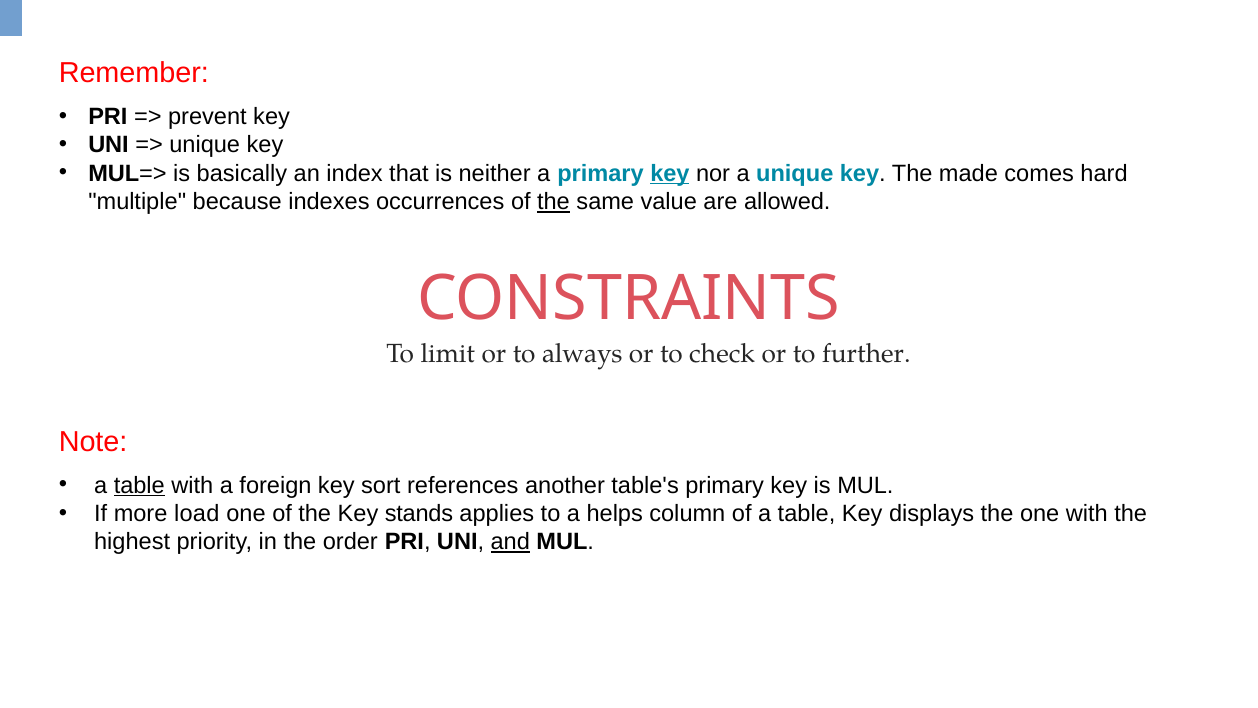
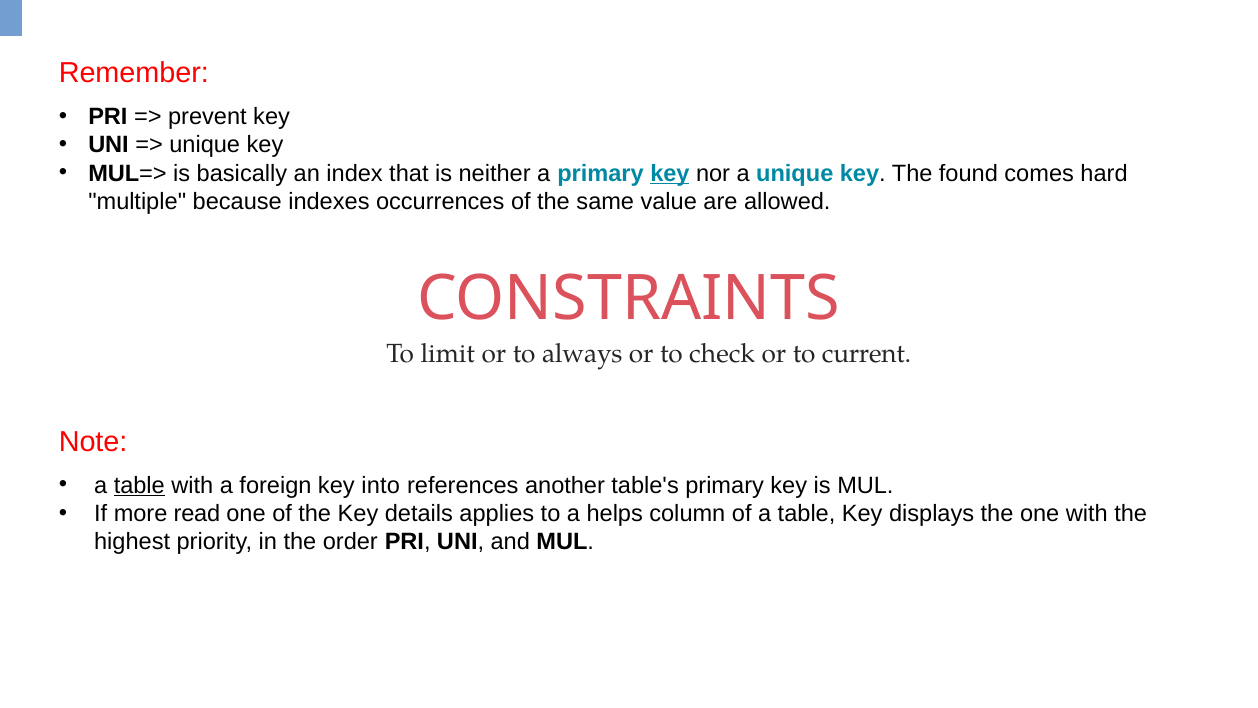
made: made -> found (968, 173)
the underline: present -> none (553, 202)
further: further -> current (867, 354)
sort: sort -> into (381, 485)
load: load -> read (197, 513)
stands: stands -> details (419, 513)
and underline: present -> none (510, 542)
